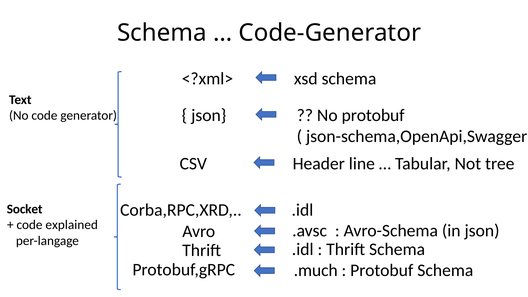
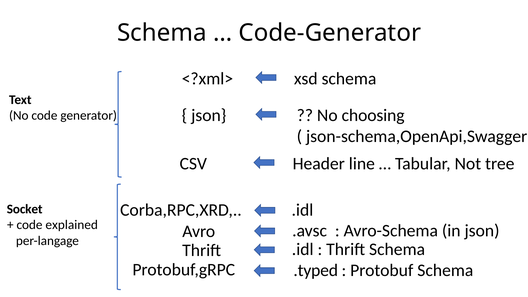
No protobuf: protobuf -> choosing (373, 115)
.much: .much -> .typed (316, 270)
